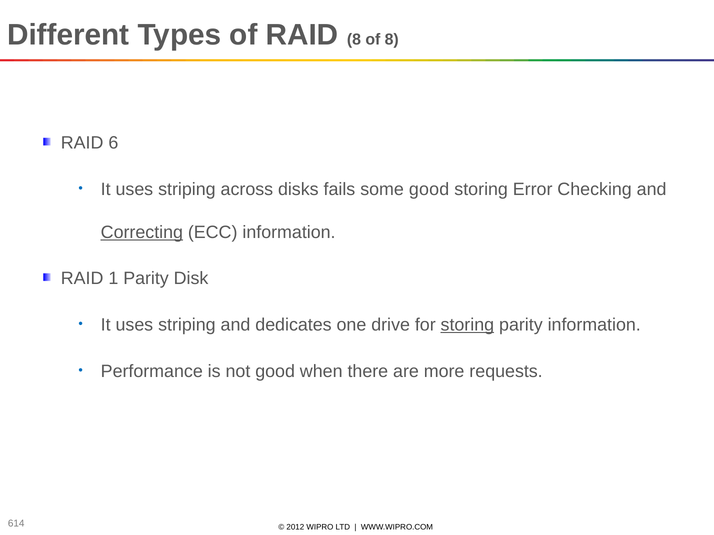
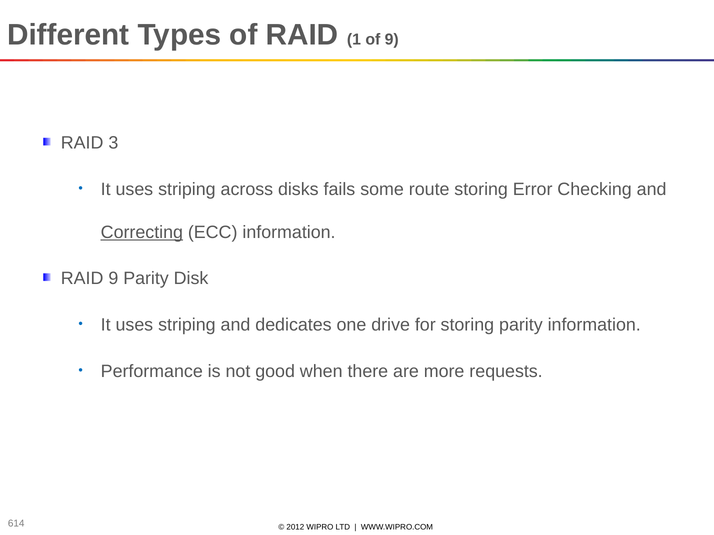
RAID 8: 8 -> 1 (354, 39)
of 8: 8 -> 9 (392, 39)
6: 6 -> 3 (113, 143)
some good: good -> route (429, 190)
RAID 1: 1 -> 9 (113, 279)
storing underline: present -> none (467, 325)
